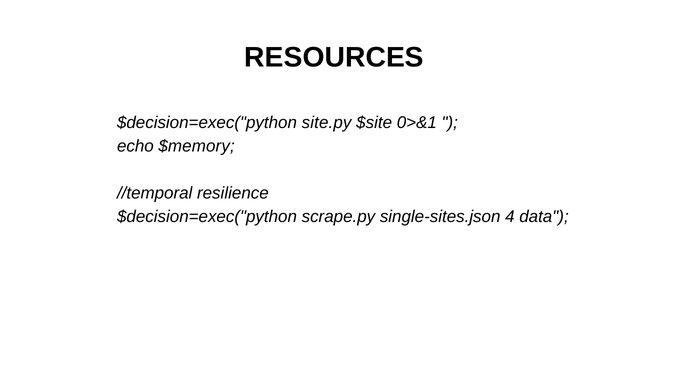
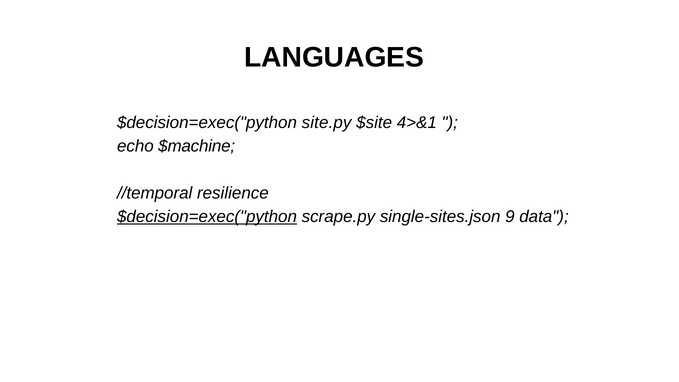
RESOURCES: RESOURCES -> LANGUAGES (334, 58)
0>&1: 0>&1 -> 4>&1 (417, 123)
$memory: $memory -> $machine (197, 146)
$decision=exec("python underline: none -> present (207, 216)
4: 4 -> 9 (510, 216)
